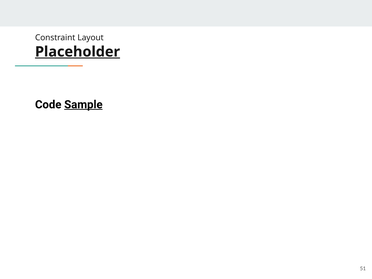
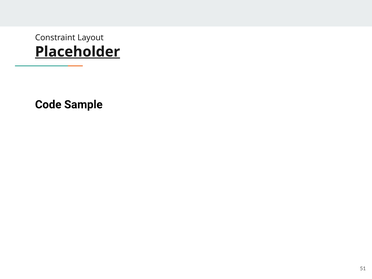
Sample underline: present -> none (83, 105)
